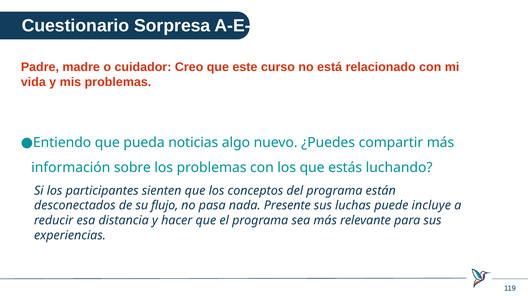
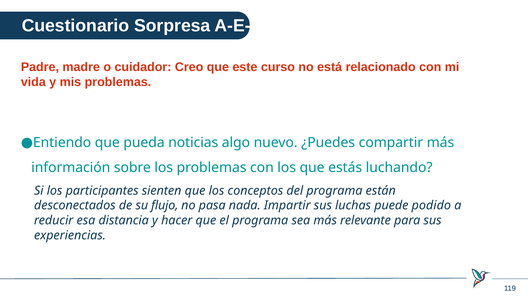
Presente: Presente -> Impartir (287, 206)
incluye: incluye -> podido (431, 206)
